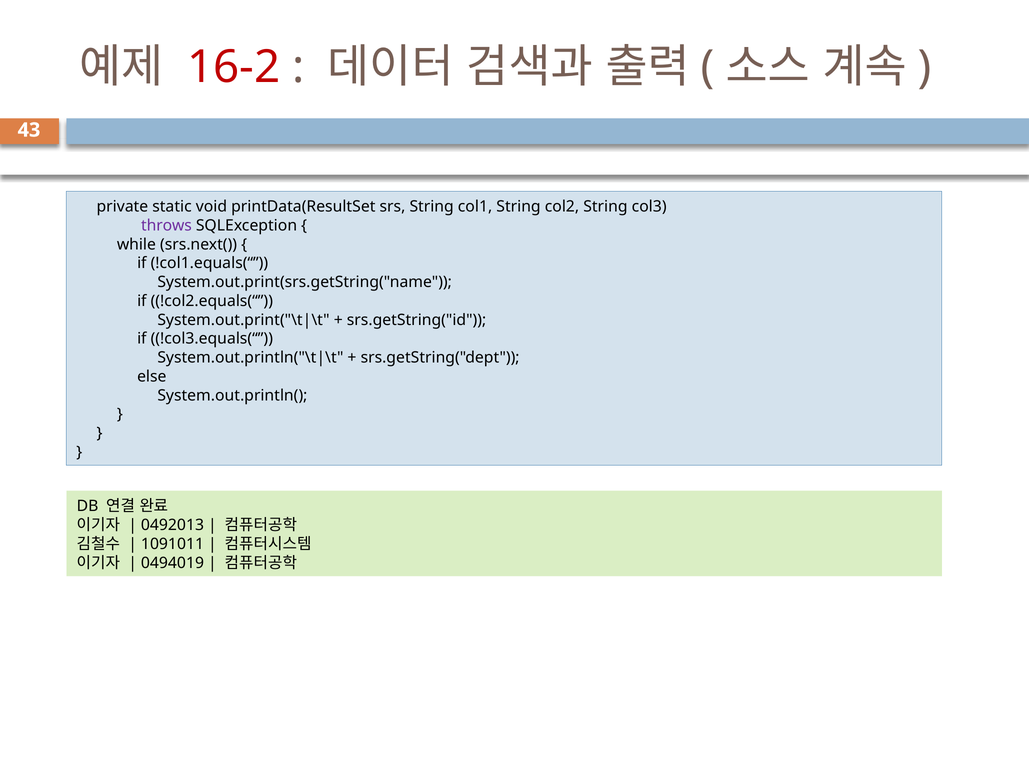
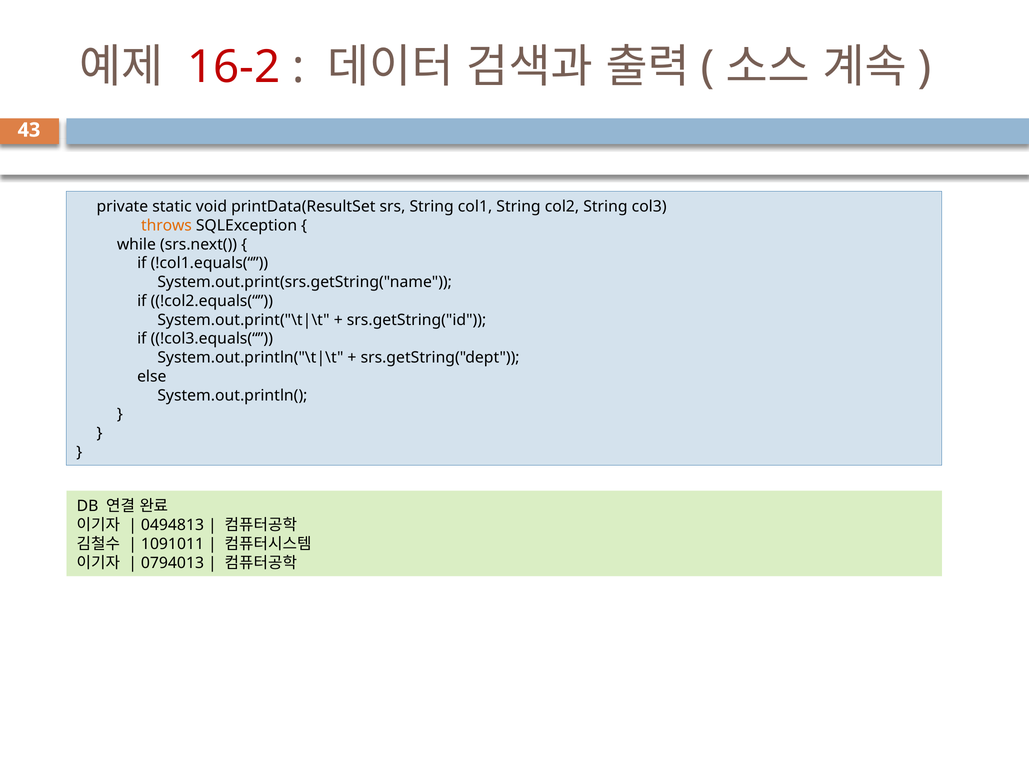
throws colour: purple -> orange (166, 226)
0492013: 0492013 -> 0494813 (172, 526)
0494019: 0494019 -> 0794013 (172, 563)
